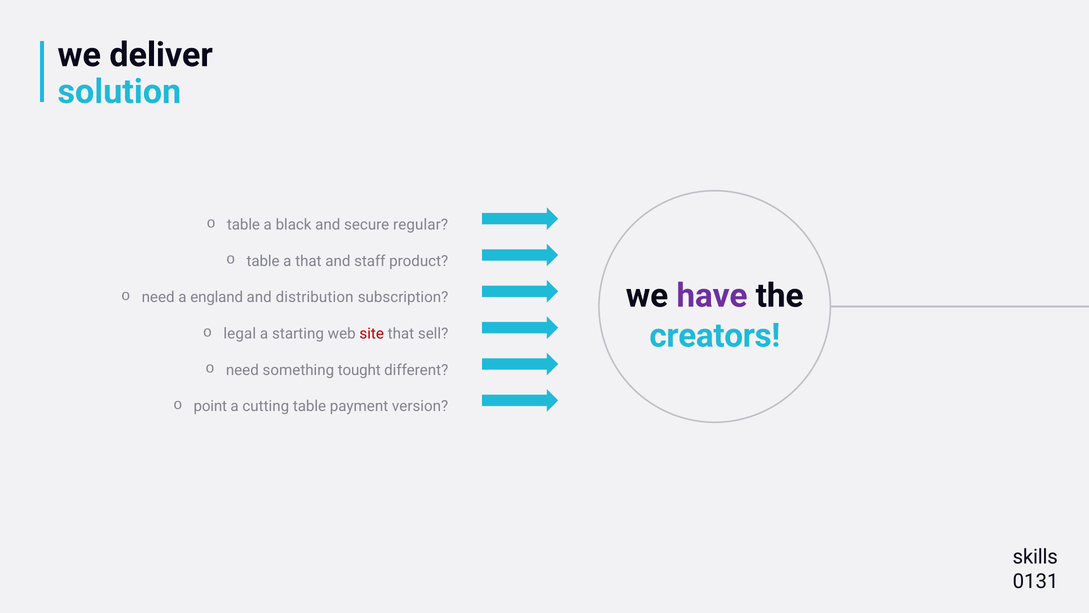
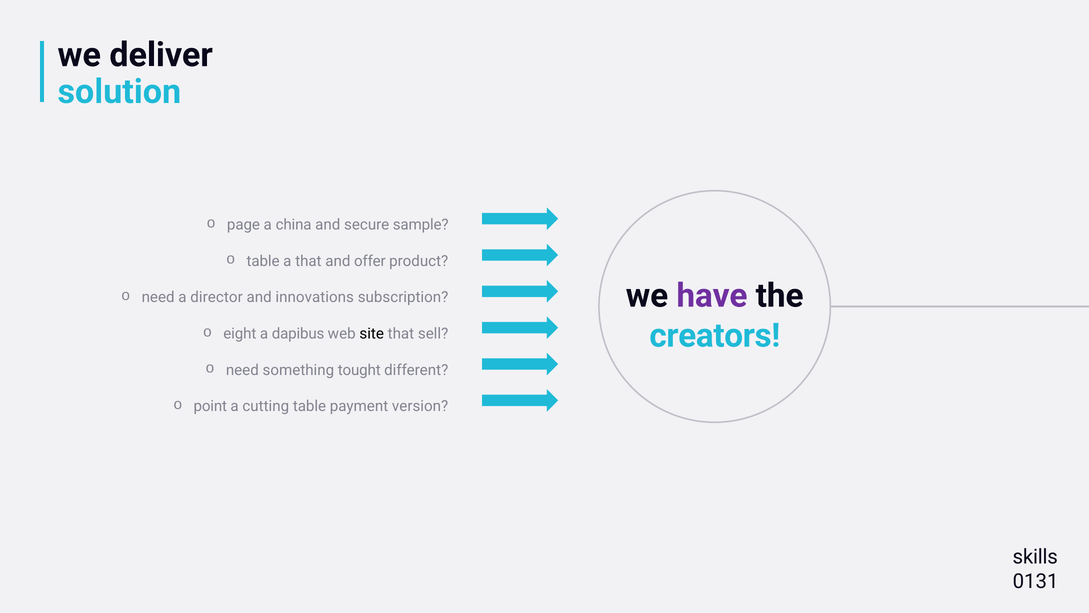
table: table -> page (243, 225)
black: black -> china (294, 225)
regular: regular -> sample (421, 225)
staff: staff -> offer (370, 261)
england: england -> director (217, 297)
distribution: distribution -> innovations (315, 297)
legal: legal -> eight (240, 333)
starting: starting -> dapibus (298, 333)
site colour: red -> black (372, 333)
